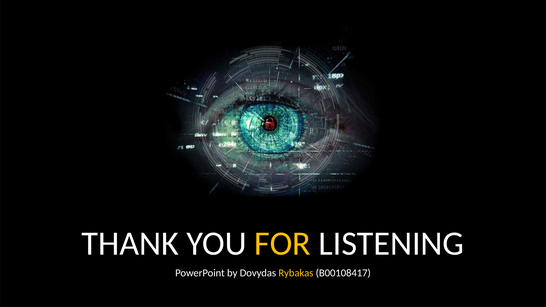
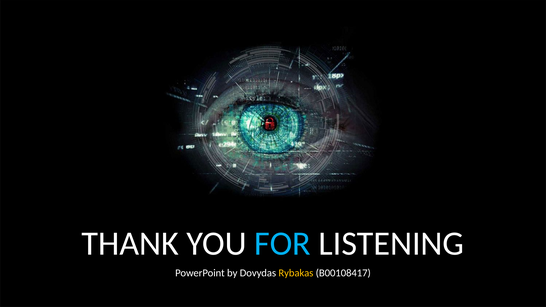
FOR colour: yellow -> light blue (283, 244)
